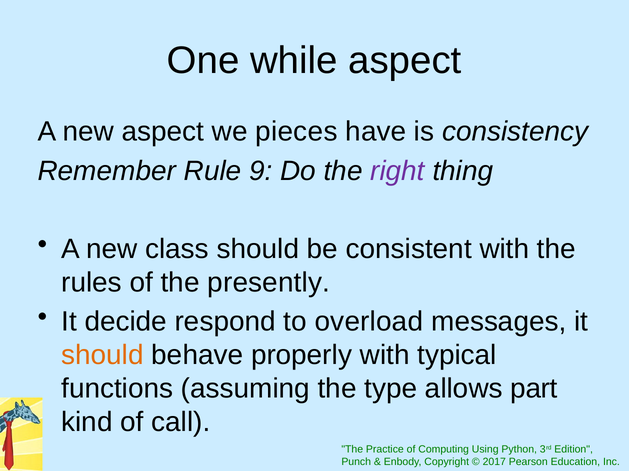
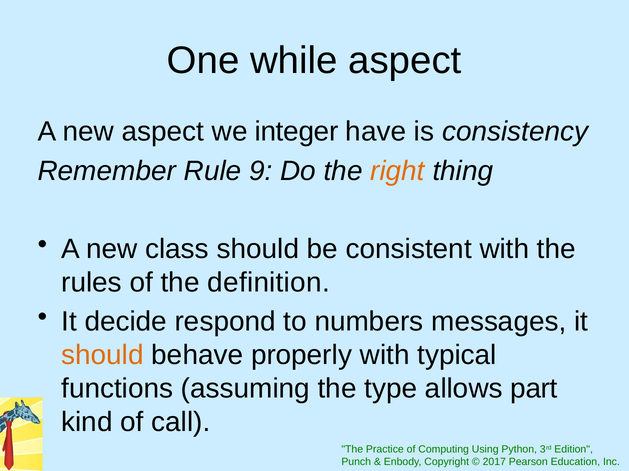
pieces: pieces -> integer (297, 132)
right colour: purple -> orange (398, 171)
presently: presently -> definition (269, 283)
overload: overload -> numbers (369, 322)
